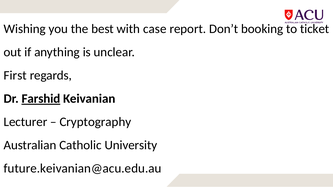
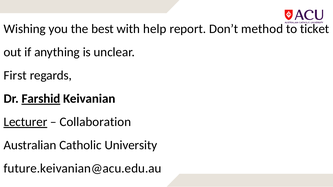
case: case -> help (155, 29)
booking: booking -> method (262, 29)
Lecturer underline: none -> present (25, 122)
Cryptography: Cryptography -> Collaboration (95, 122)
